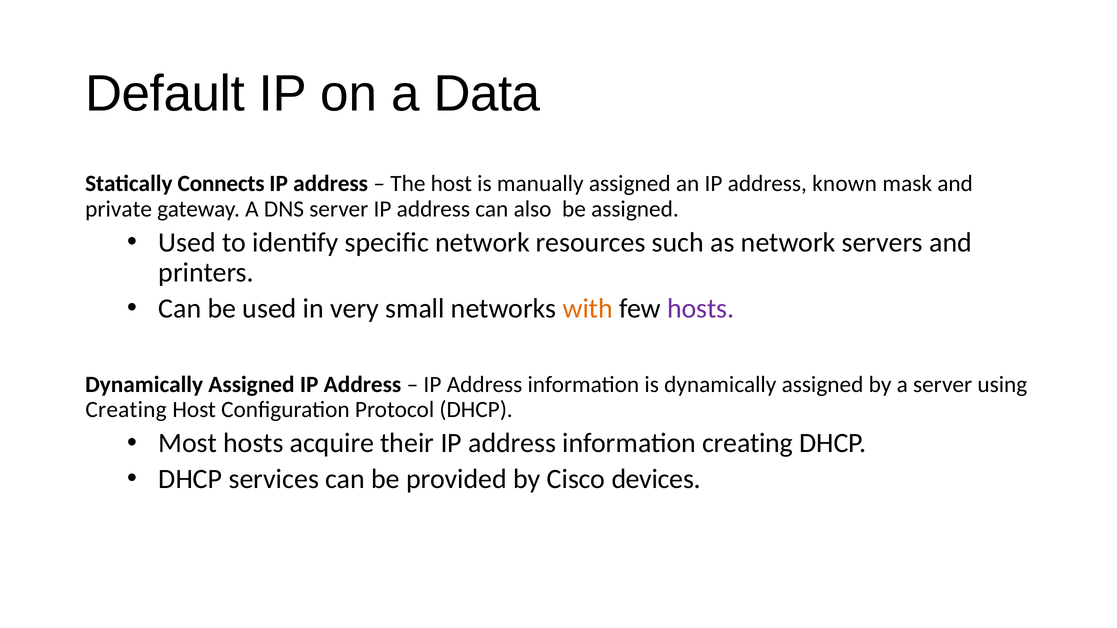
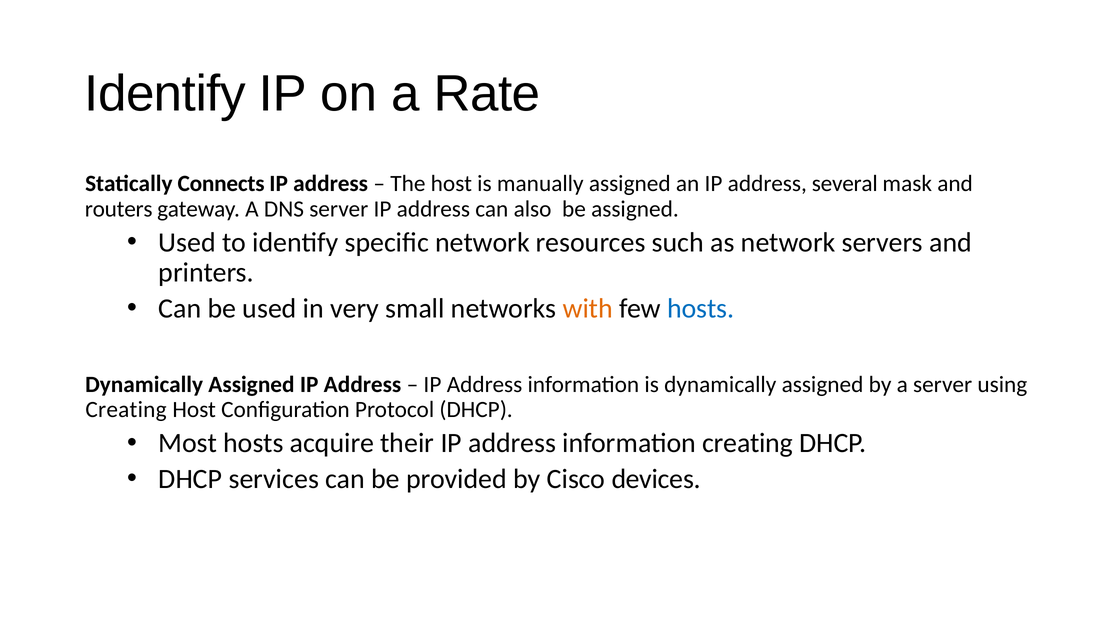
Default: Default -> Identify (165, 94)
Data: Data -> Rate (487, 94)
known: known -> several (845, 184)
private: private -> routers (119, 209)
hosts colour: purple -> blue (701, 309)
